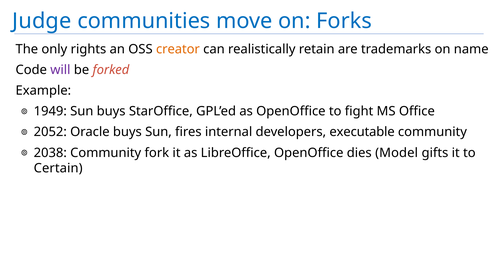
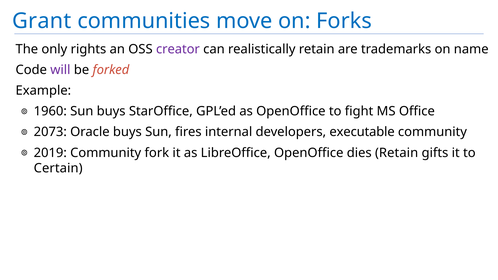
Judge: Judge -> Grant (42, 21)
creator colour: orange -> purple (178, 49)
1949: 1949 -> 1960 (50, 111)
2052: 2052 -> 2073 (50, 132)
2038: 2038 -> 2019 (50, 153)
dies Model: Model -> Retain (397, 153)
